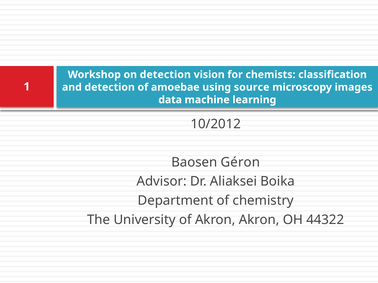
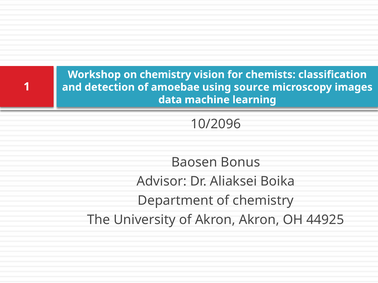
on detection: detection -> chemistry (165, 75)
10/2012: 10/2012 -> 10/2096 (216, 124)
Géron: Géron -> Bonus (240, 163)
44322: 44322 -> 44925 (325, 220)
